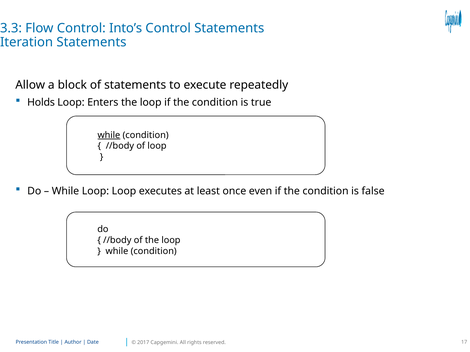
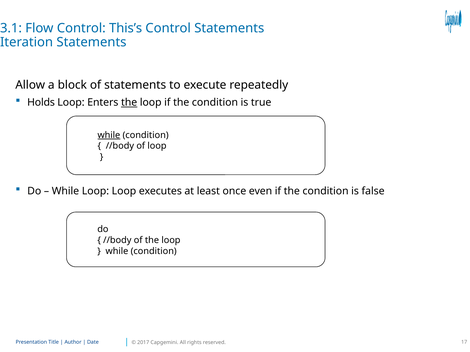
3.3: 3.3 -> 3.1 (11, 28)
Into’s: Into’s -> This’s (126, 28)
the underline: none -> present (129, 103)
